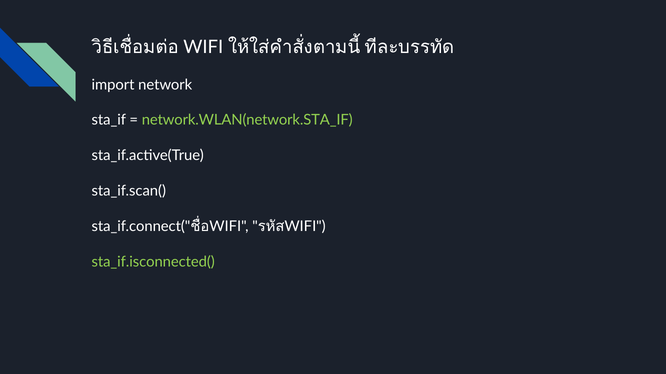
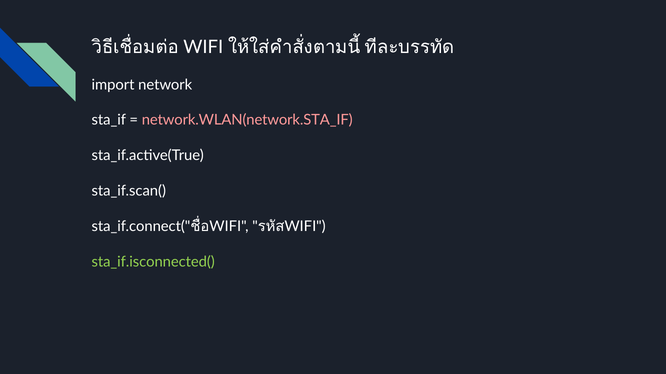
network.WLAN(network.STA_IF colour: light green -> pink (247, 120)
